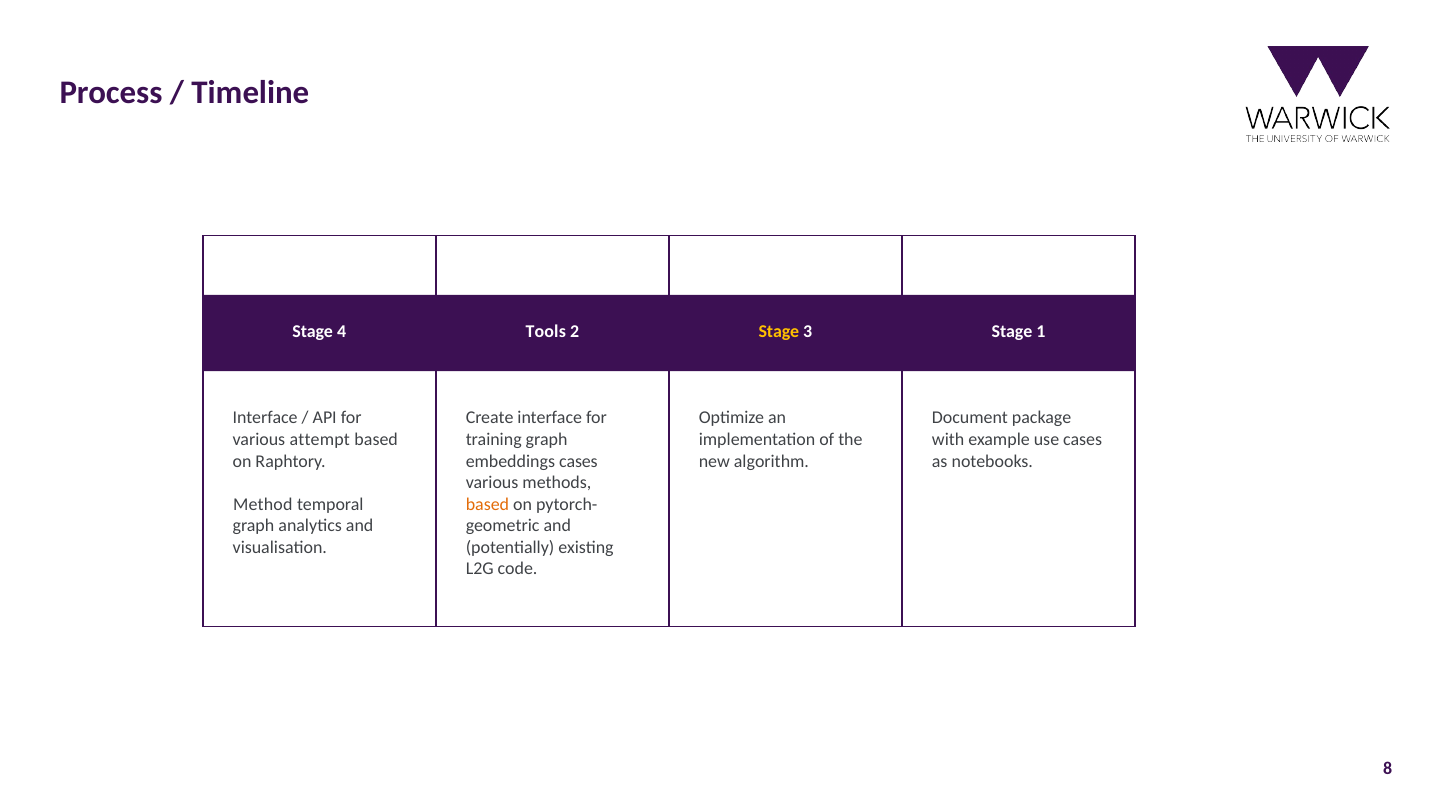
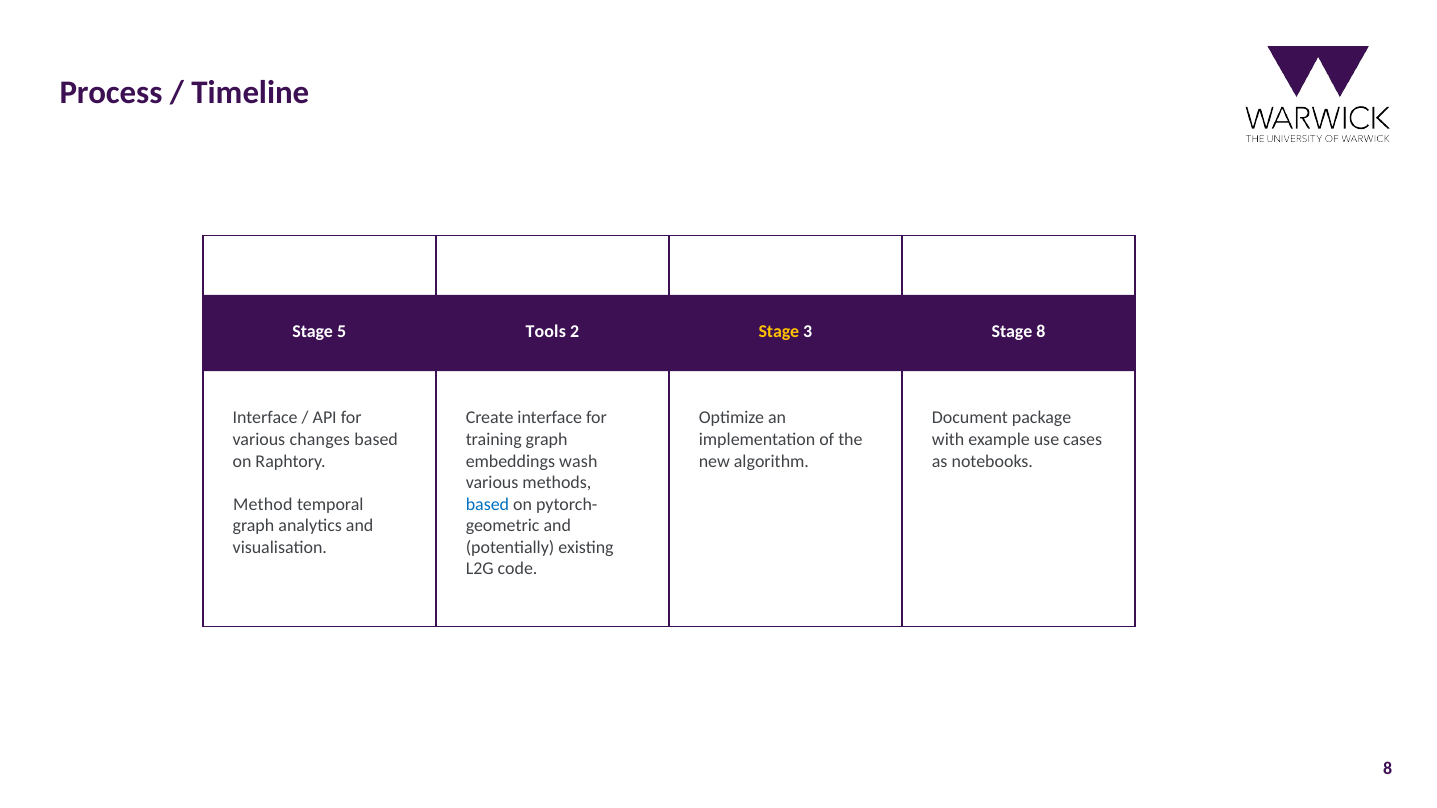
4: 4 -> 5 (342, 332)
Stage 1: 1 -> 8 (1041, 332)
attempt: attempt -> changes (320, 440)
embeddings cases: cases -> wash (578, 461)
based colour: orange -> blue (487, 504)
